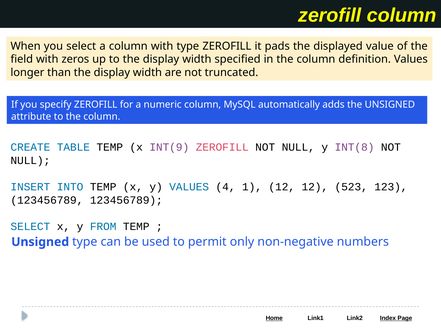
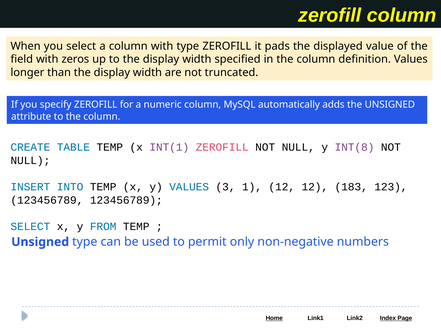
INT(9: INT(9 -> INT(1 (169, 147)
4: 4 -> 3 (226, 187)
523: 523 -> 183 (351, 187)
